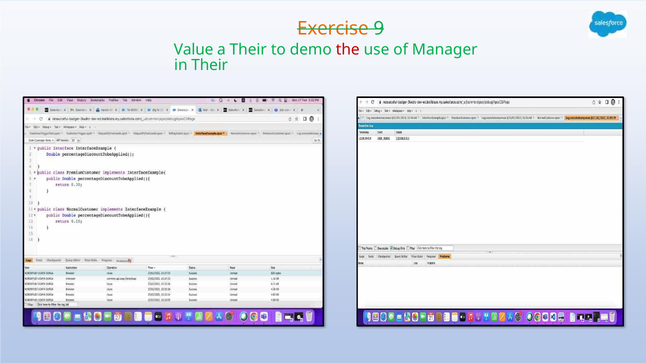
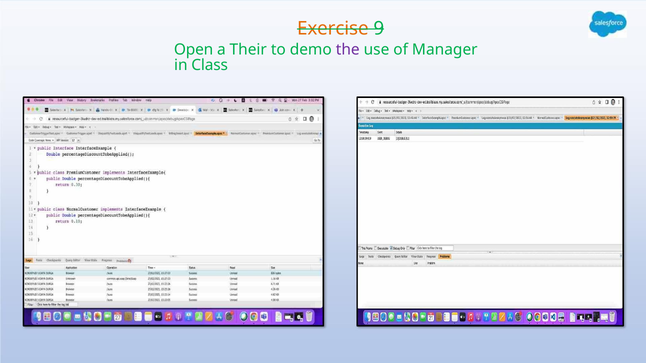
Value: Value -> Open (194, 50)
the colour: red -> purple (348, 50)
in Their: Their -> Class (210, 65)
